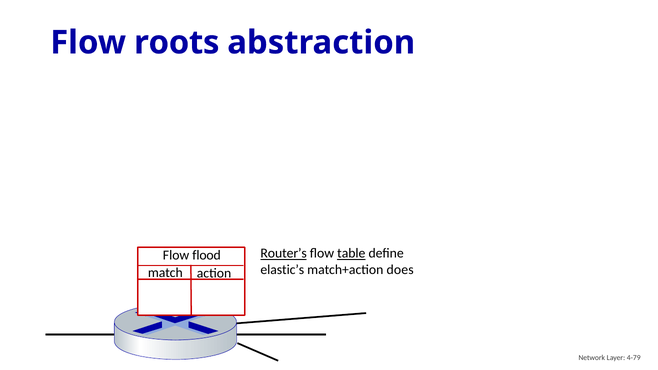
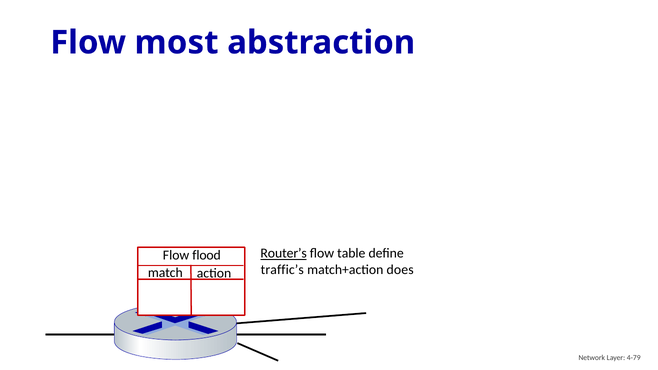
roots: roots -> most (177, 43)
table underline: present -> none (351, 254)
elastic’s: elastic’s -> traffic’s (282, 270)
